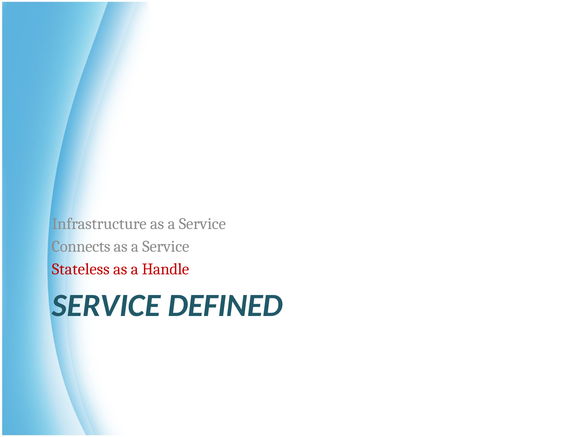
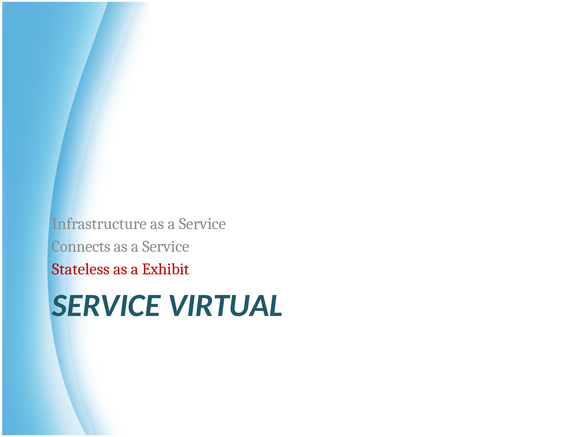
Handle: Handle -> Exhibit (166, 269)
DEFINED: DEFINED -> VIRTUAL (225, 306)
